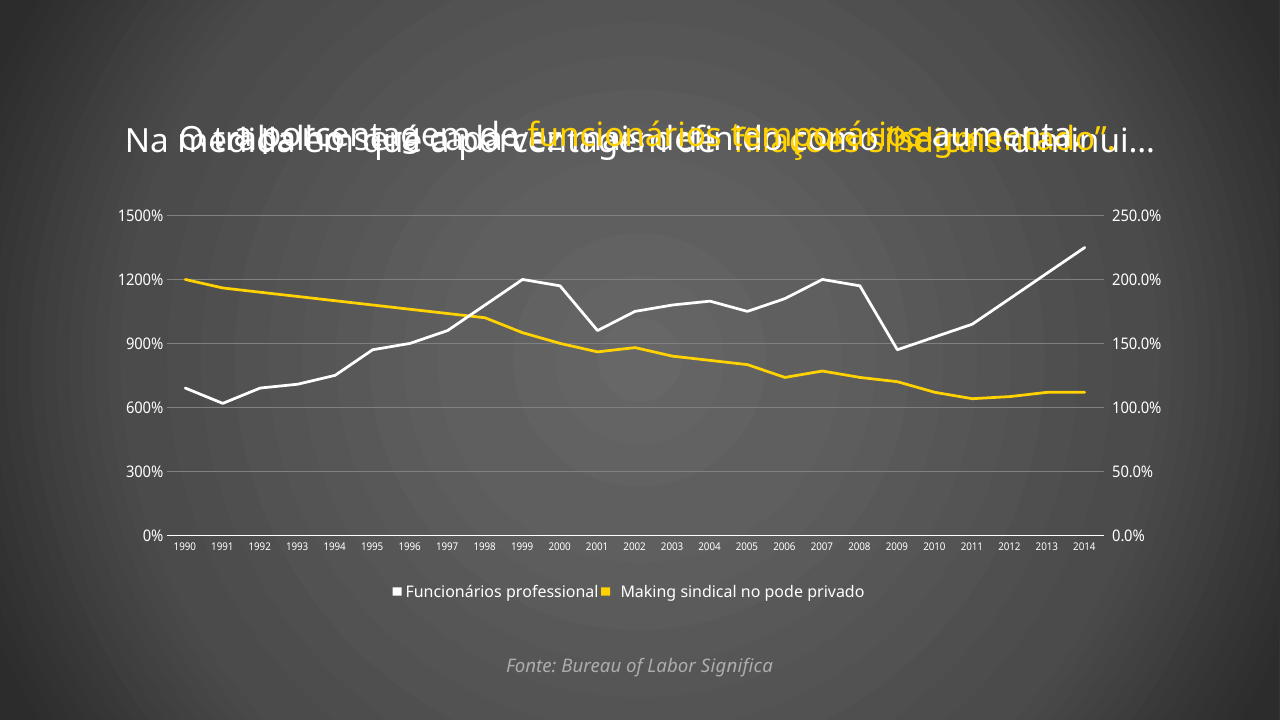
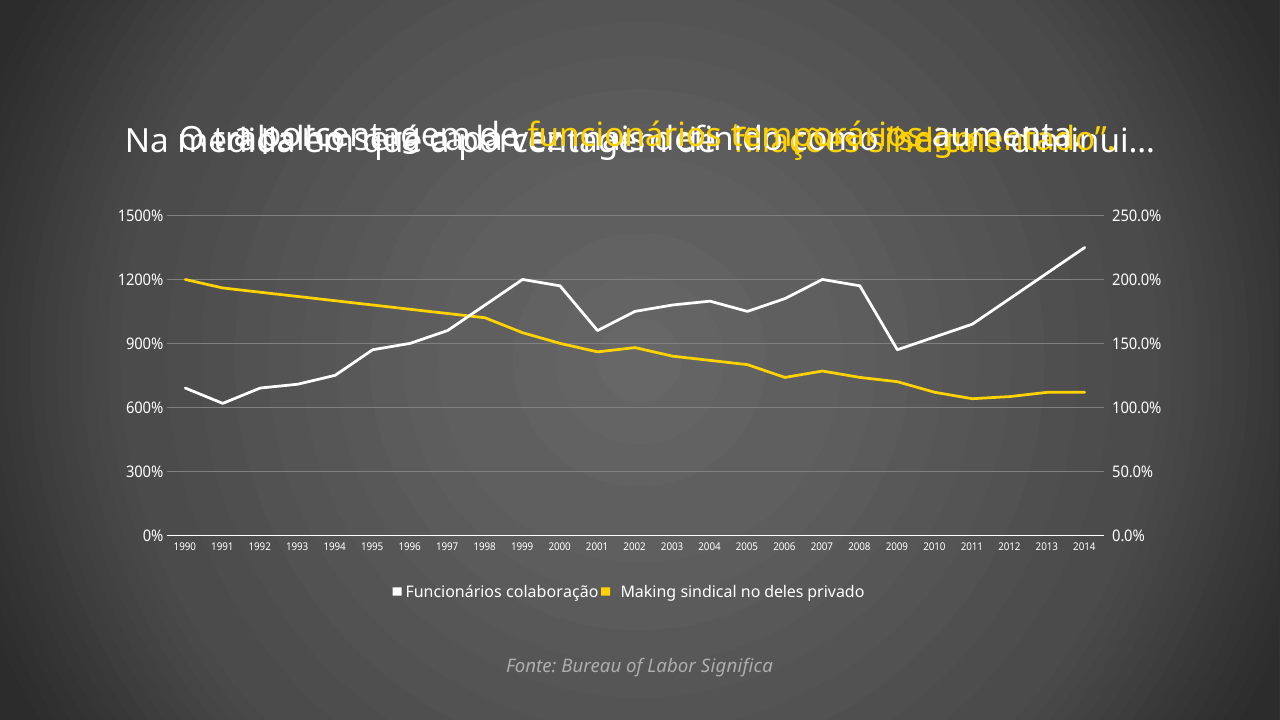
professional: professional -> colaboração (552, 592)
pode: pode -> deles (784, 592)
